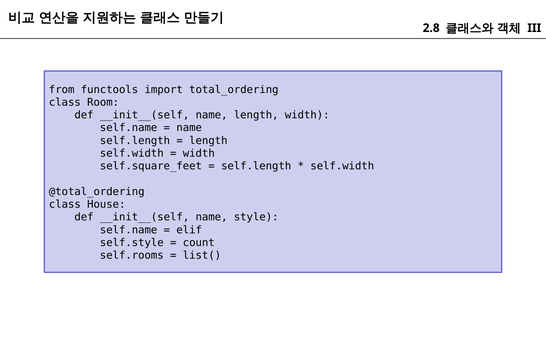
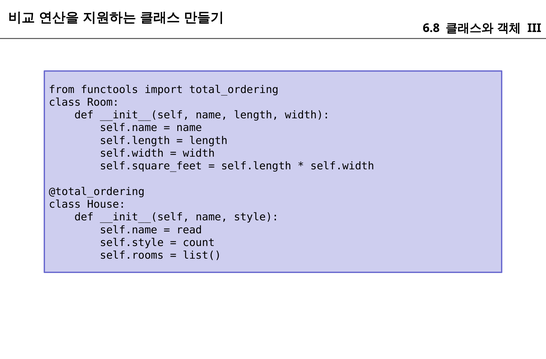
2.8: 2.8 -> 6.8 (431, 28)
elif: elif -> read (189, 230)
